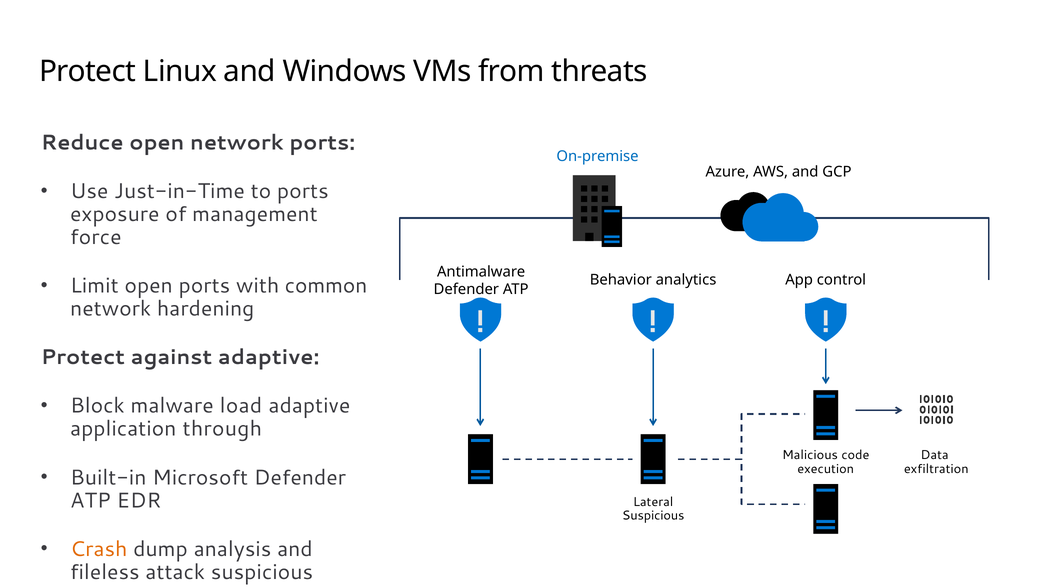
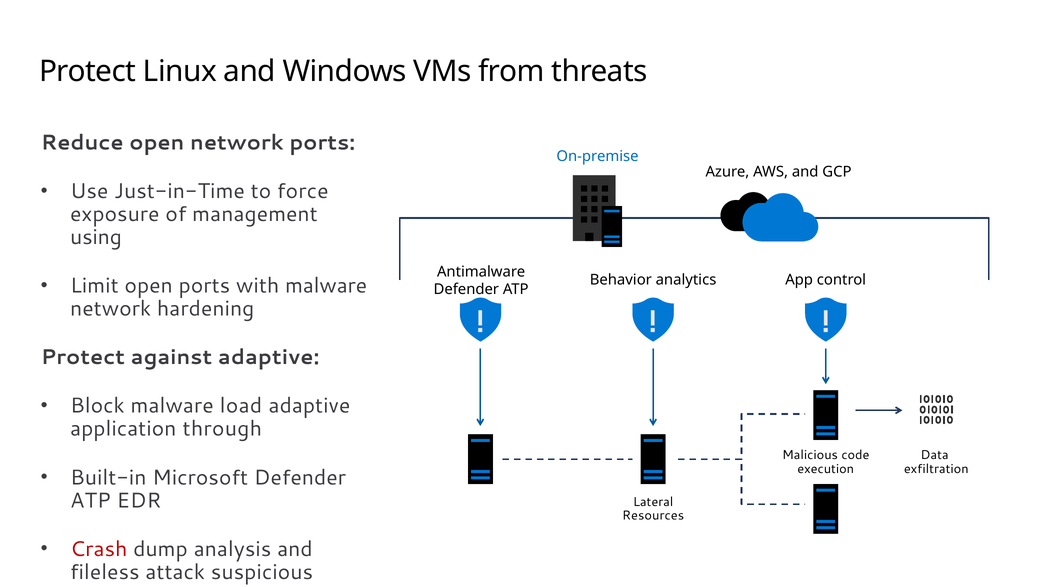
to ports: ports -> force (303, 191)
force: force -> using (96, 237)
with common: common -> malware (326, 286)
Suspicious: Suspicious -> Resources (653, 515)
Crash colour: orange -> red (99, 549)
